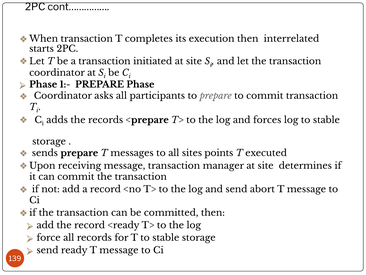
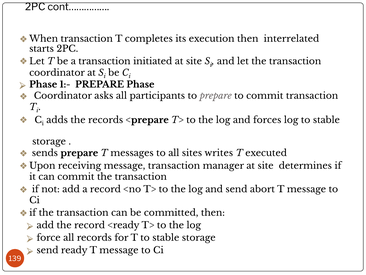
points: points -> writes (219, 153)
